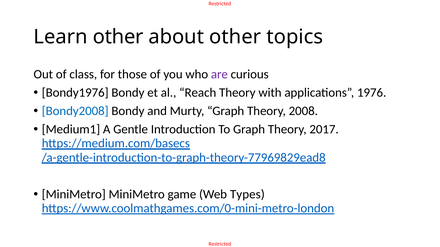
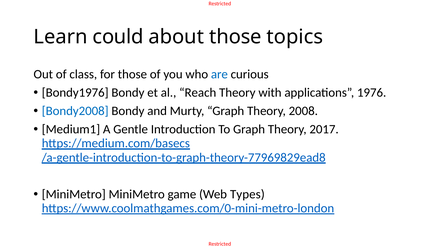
Learn other: other -> could (118, 37)
about other: other -> those (235, 37)
are colour: purple -> blue (219, 74)
